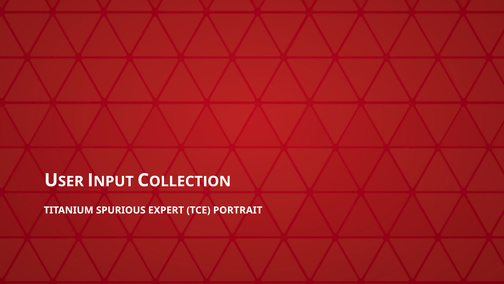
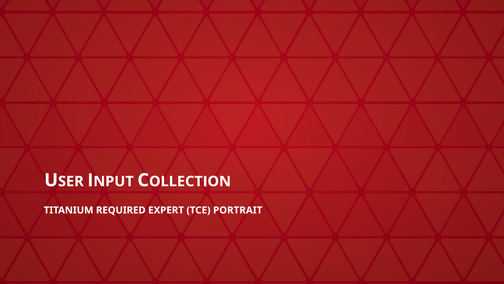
SPURIOUS: SPURIOUS -> REQUIRED (121, 210)
